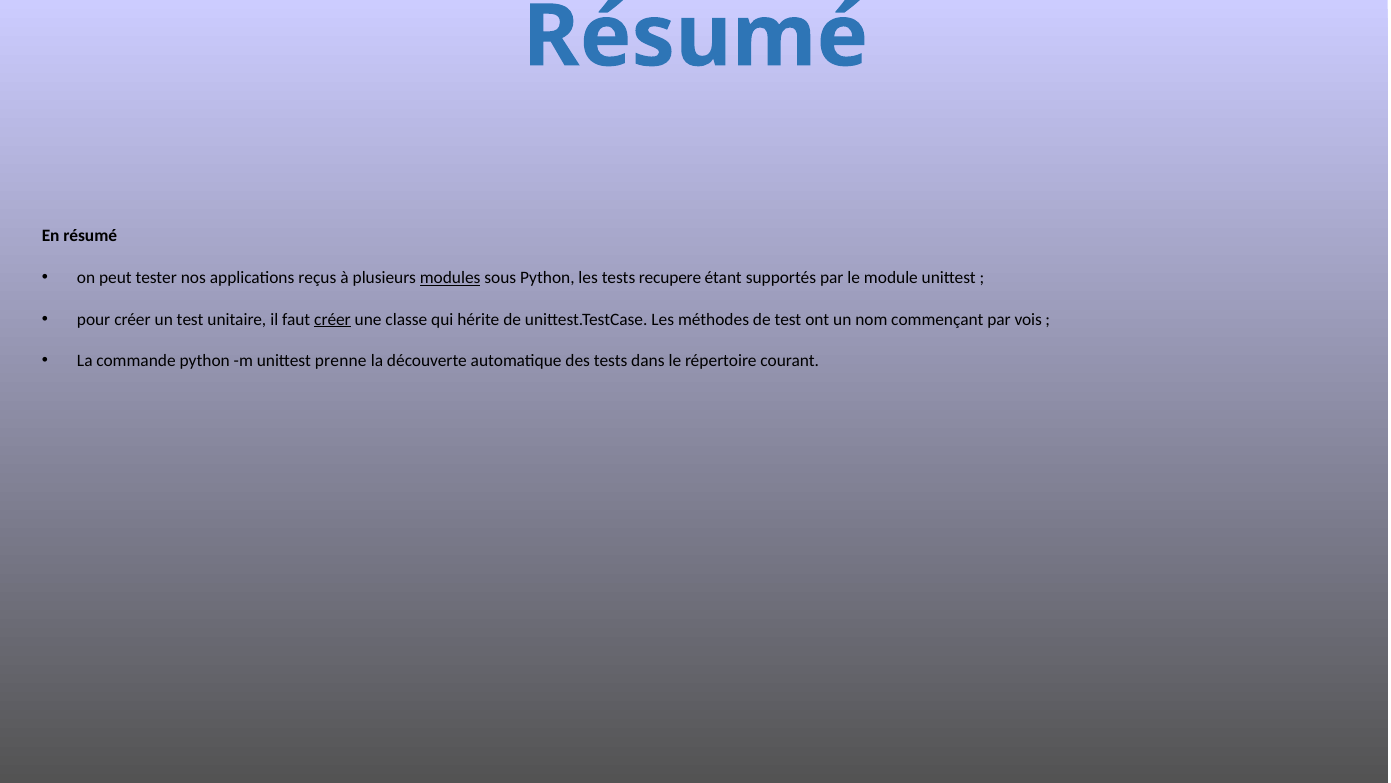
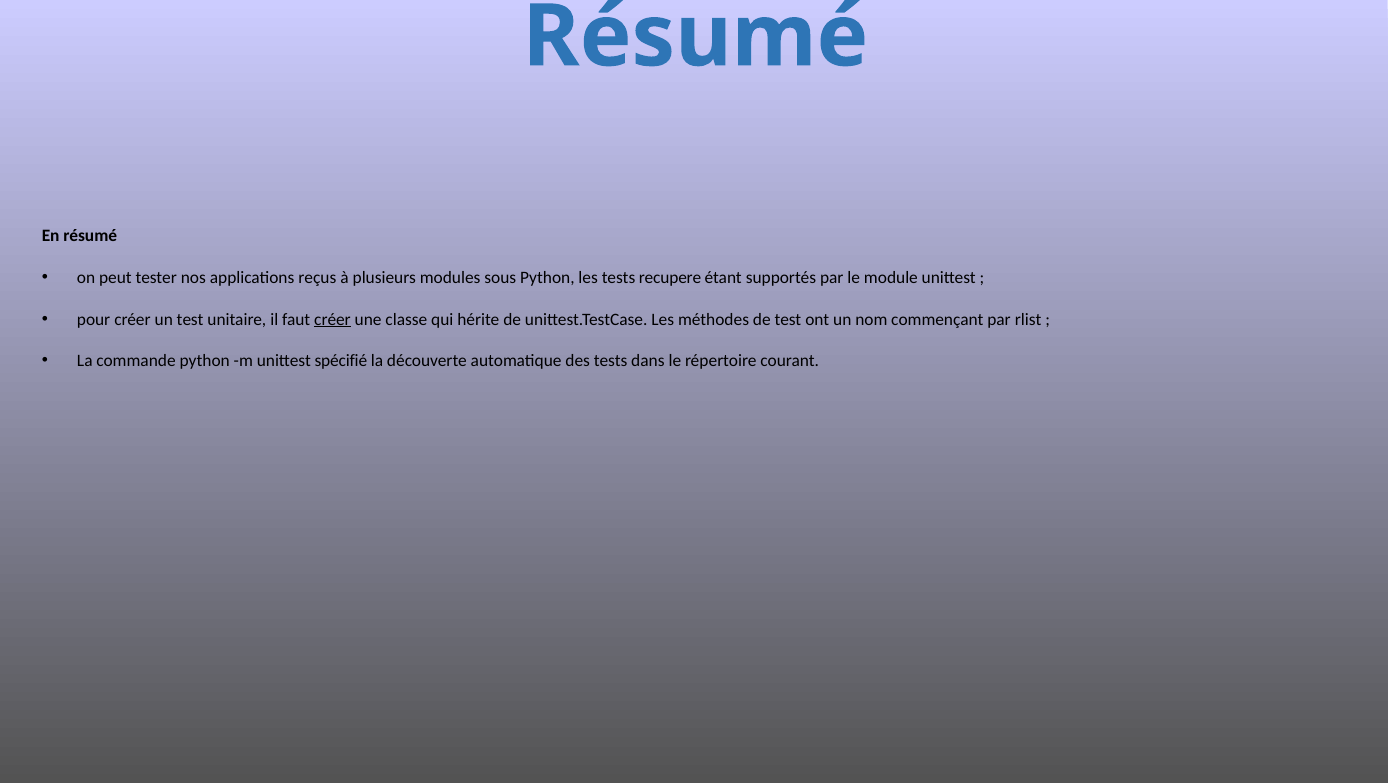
modules underline: present -> none (450, 277)
vois: vois -> rlist (1028, 319)
prenne: prenne -> spécifié (341, 361)
